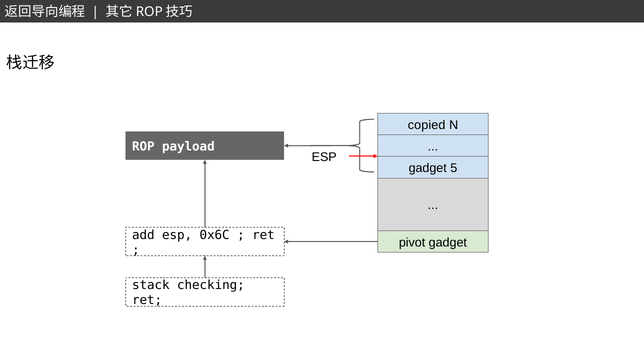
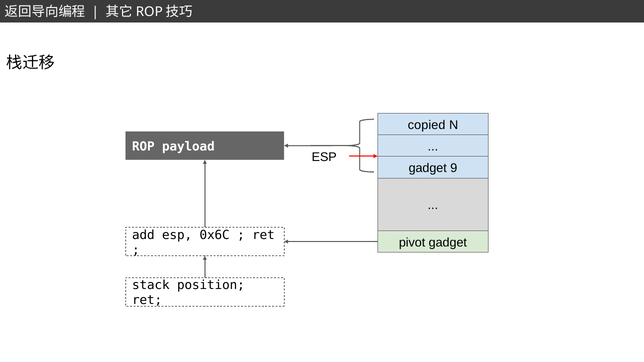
5: 5 -> 9 (454, 168)
checking: checking -> position (211, 285)
